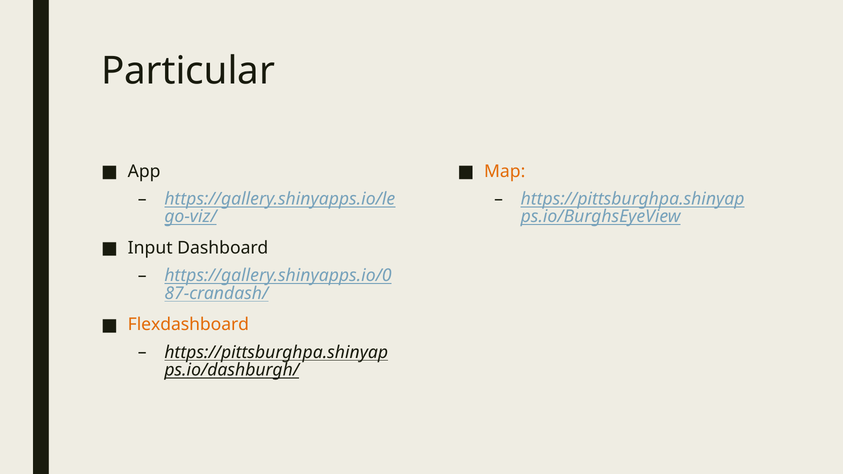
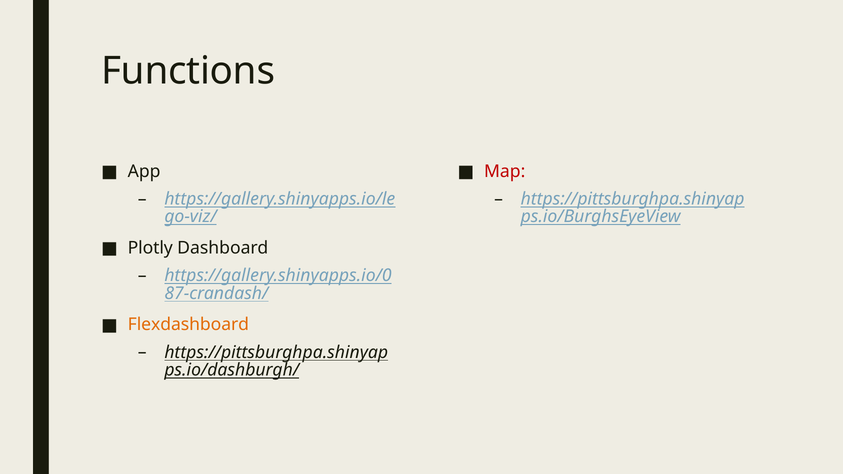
Particular: Particular -> Functions (188, 71)
Map colour: orange -> red (505, 171)
Input: Input -> Plotly (150, 248)
